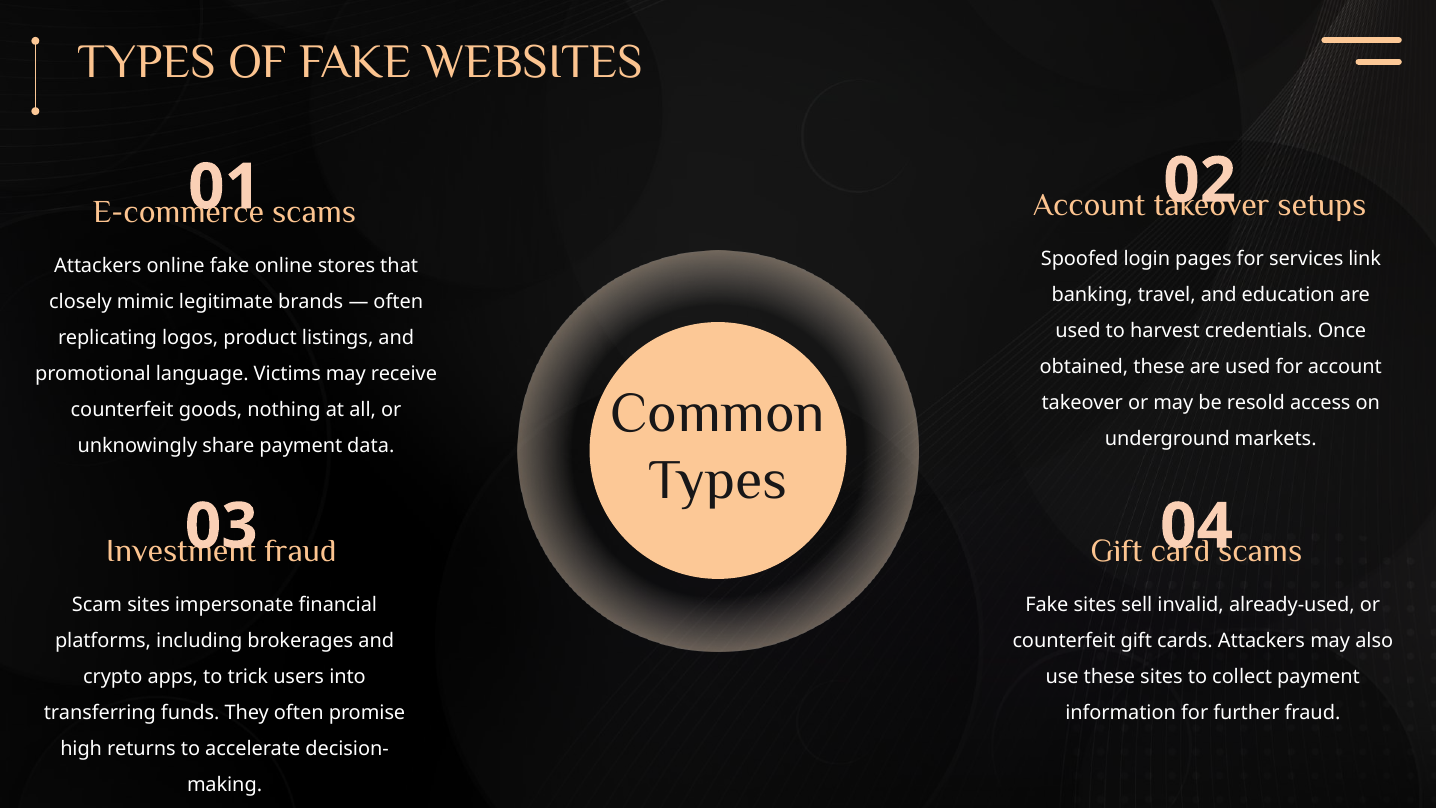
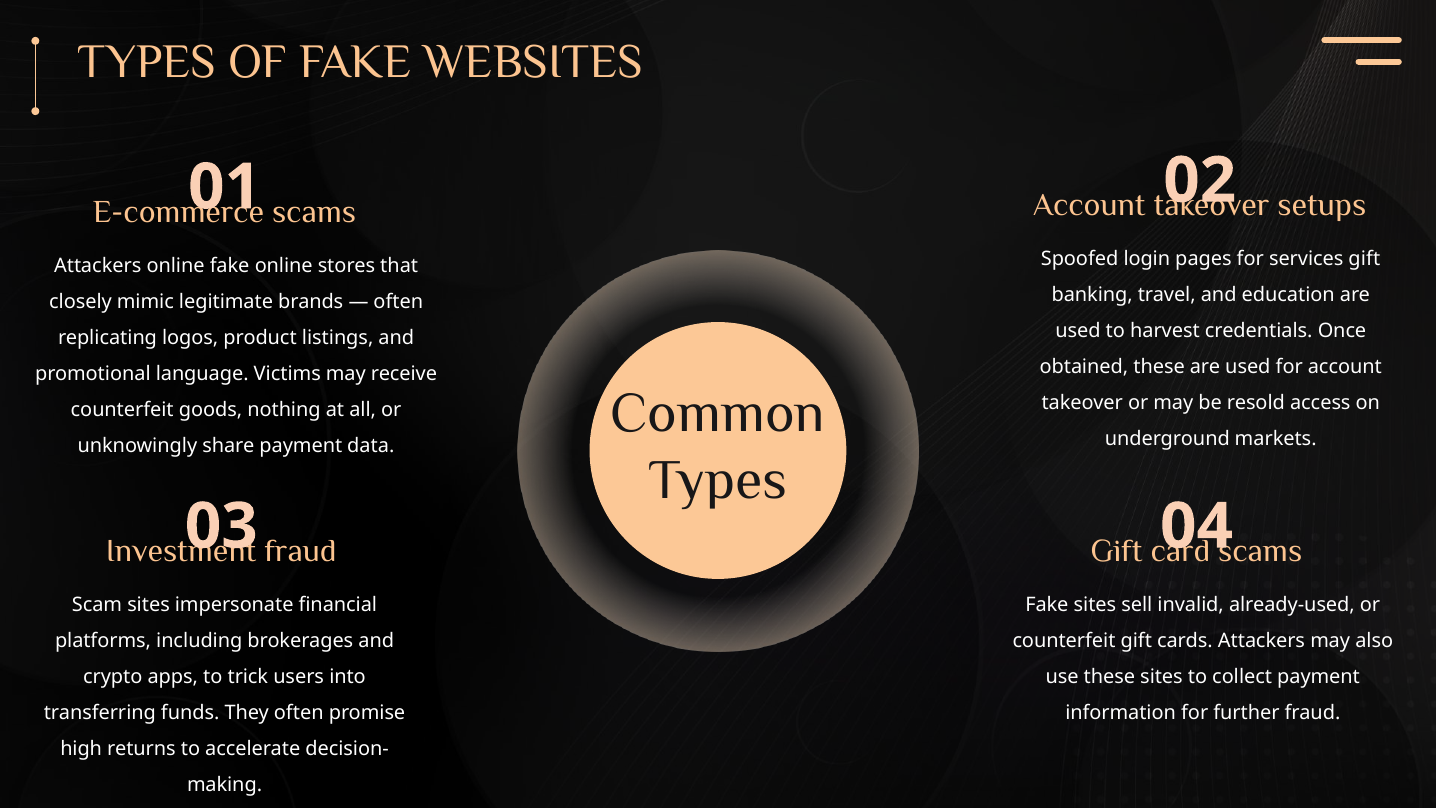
services link: link -> gift (1364, 259)
